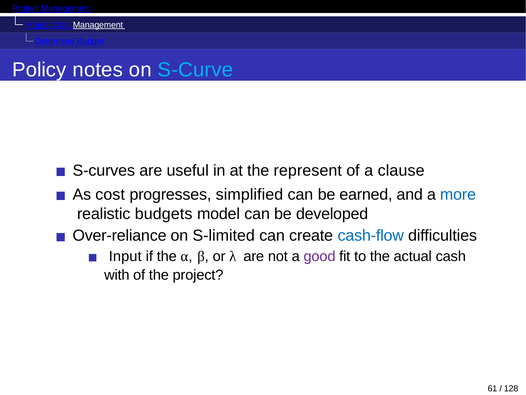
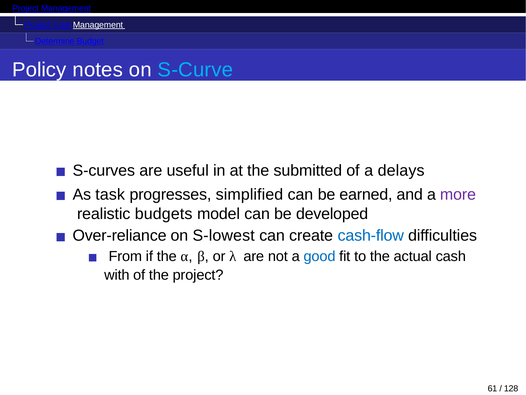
represent: represent -> submitted (308, 171)
clause: clause -> delays (401, 171)
As cost: cost -> task (110, 194)
more colour: blue -> purple (458, 194)
S-limited: S-limited -> S-lowest (224, 236)
Input: Input -> From (125, 256)
good colour: purple -> blue (320, 256)
